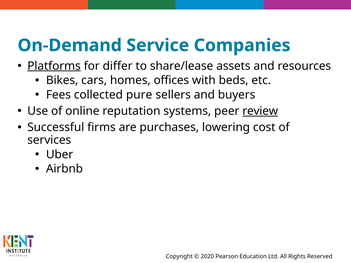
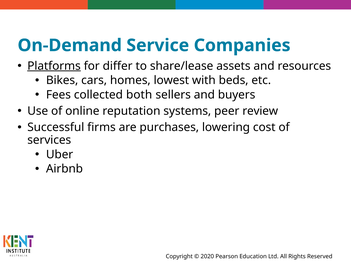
offices: offices -> lowest (171, 80)
pure: pure -> both (139, 95)
review underline: present -> none (260, 111)
